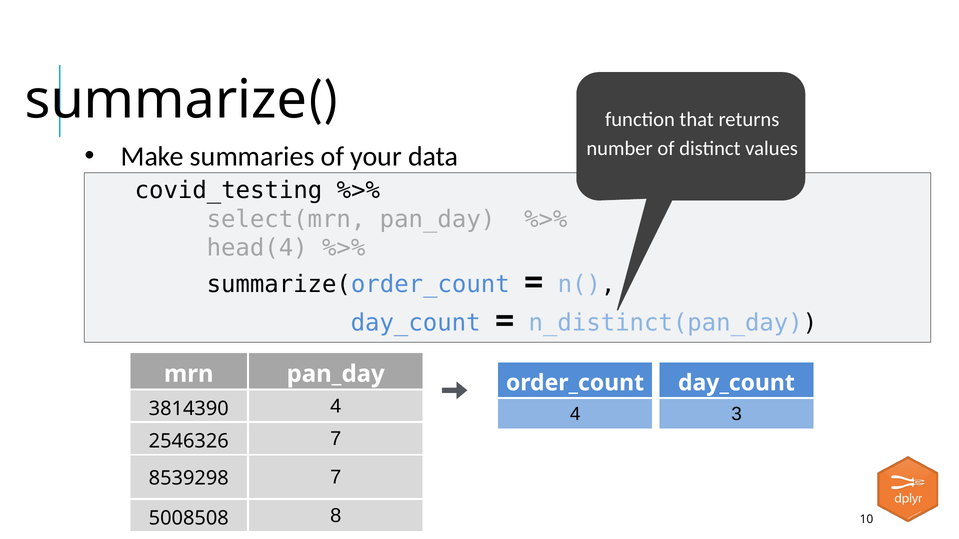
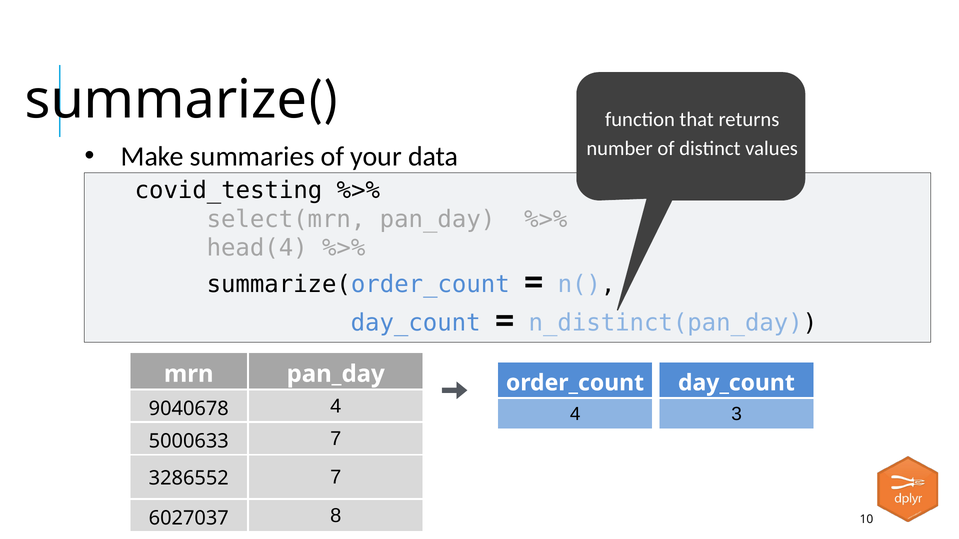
3814390: 3814390 -> 9040678 (189, 409)
2546326: 2546326 -> 5000633 (189, 442)
8539298: 8539298 -> 3286552 (189, 478)
5008508: 5008508 -> 6027037 (189, 519)
